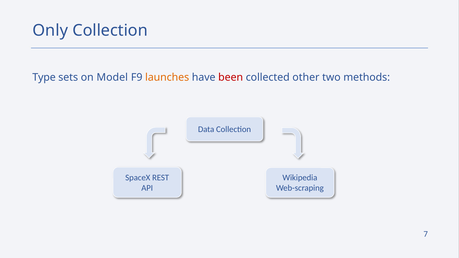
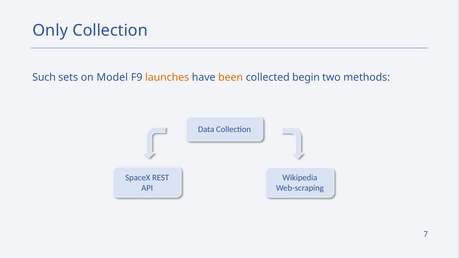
Type: Type -> Such (44, 77)
been colour: red -> orange (231, 77)
other: other -> begin (306, 77)
